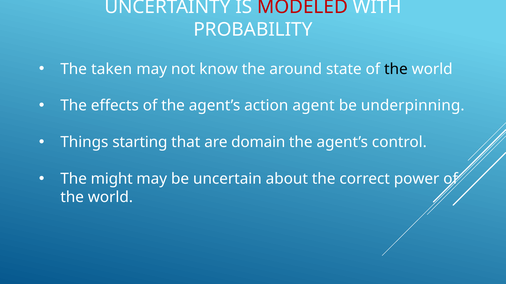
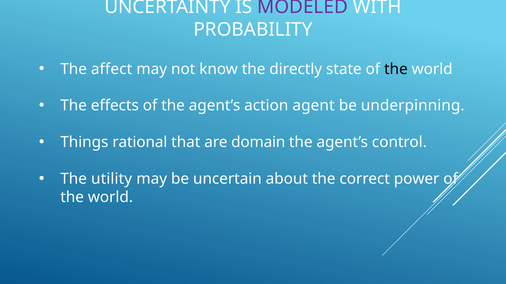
MODELED colour: red -> purple (303, 7)
taken: taken -> affect (112, 69)
around: around -> directly (296, 69)
starting: starting -> rational (140, 143)
might: might -> utility (112, 179)
